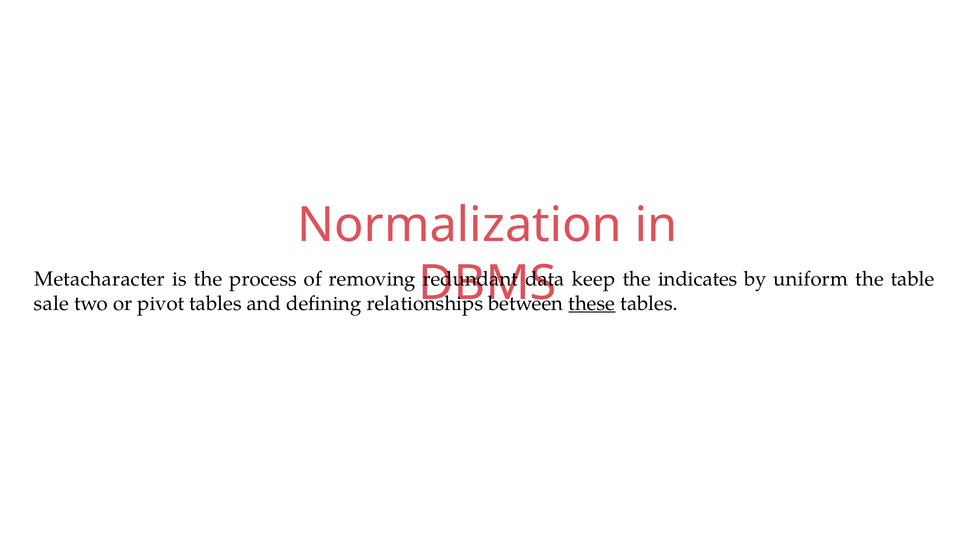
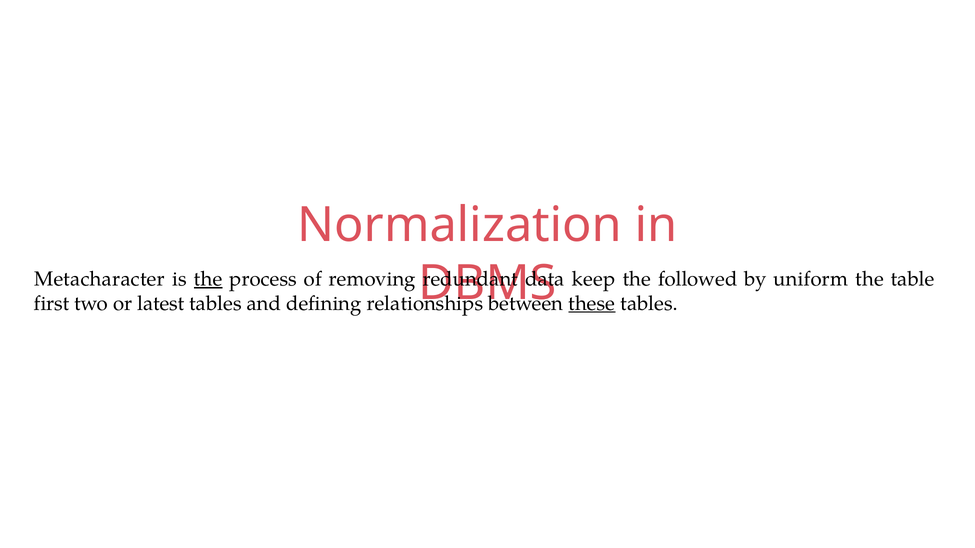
the underline: none -> present (208, 279)
indicates: indicates -> followed (698, 279)
sale: sale -> first (52, 304)
pivot: pivot -> latest (161, 304)
